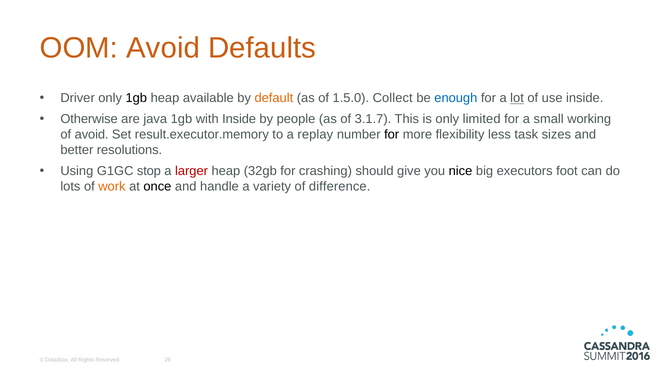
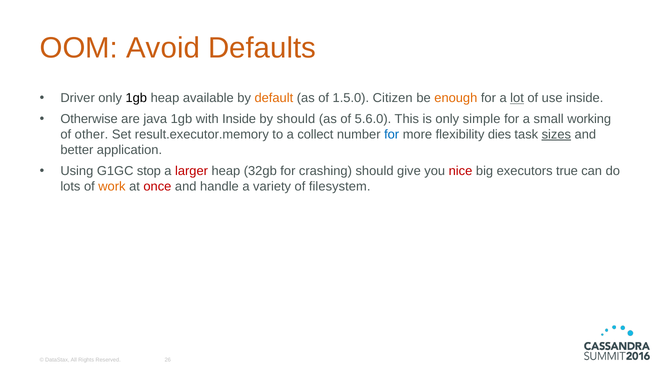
Collect: Collect -> Citizen (393, 98)
enough colour: blue -> orange (456, 98)
by people: people -> should (296, 119)
3.1.7: 3.1.7 -> 5.6.0 (373, 119)
limited: limited -> simple (482, 119)
of avoid: avoid -> other (91, 135)
replay: replay -> collect (315, 135)
for colour: black -> blue (392, 135)
less: less -> dies (500, 135)
sizes underline: none -> present (556, 135)
resolutions: resolutions -> application (129, 150)
nice colour: black -> red (460, 171)
foot: foot -> true (567, 171)
once colour: black -> red (157, 187)
difference: difference -> filesystem (340, 187)
